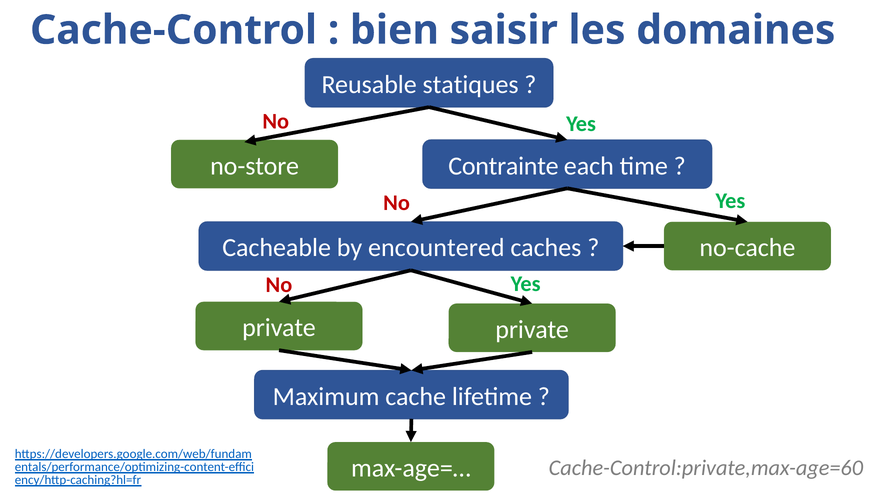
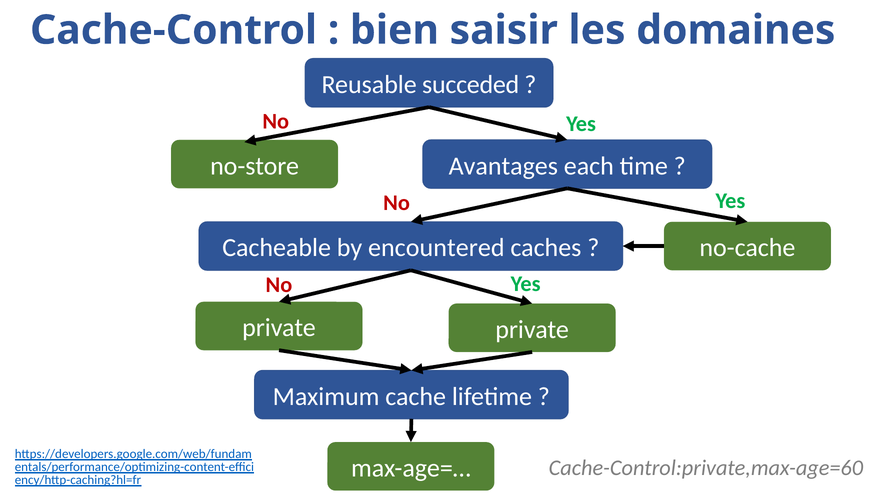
statiques: statiques -> succeded (471, 85)
Contrainte: Contrainte -> Avantages (503, 166)
